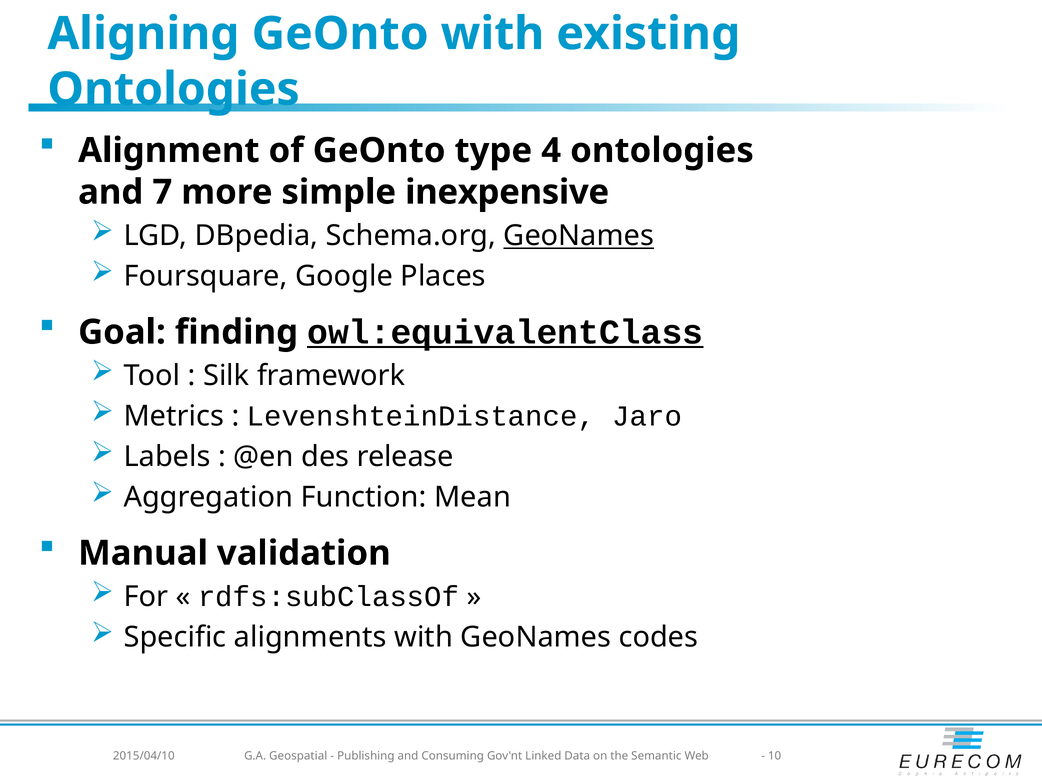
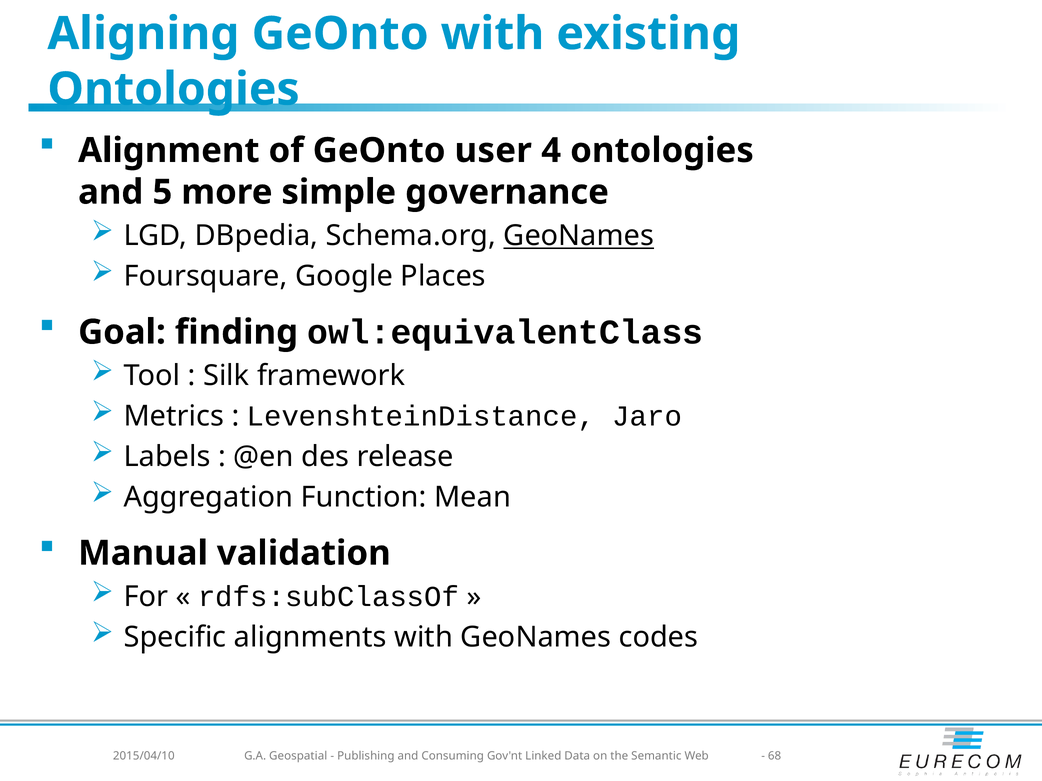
type: type -> user (493, 151)
7: 7 -> 5 (162, 192)
inexpensive: inexpensive -> governance (507, 192)
owl:equivalentClass underline: present -> none (505, 332)
10: 10 -> 68 (775, 756)
